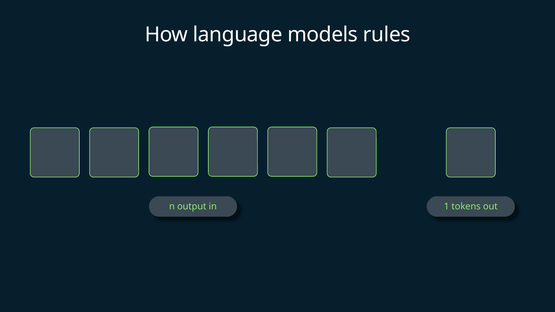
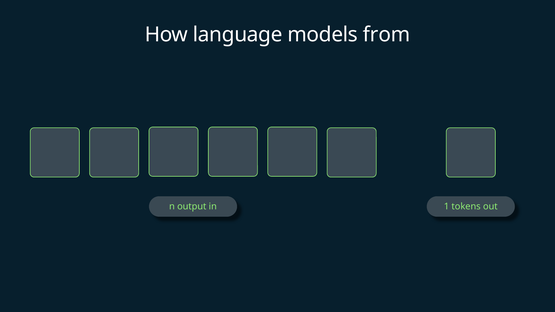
rules: rules -> from (387, 35)
